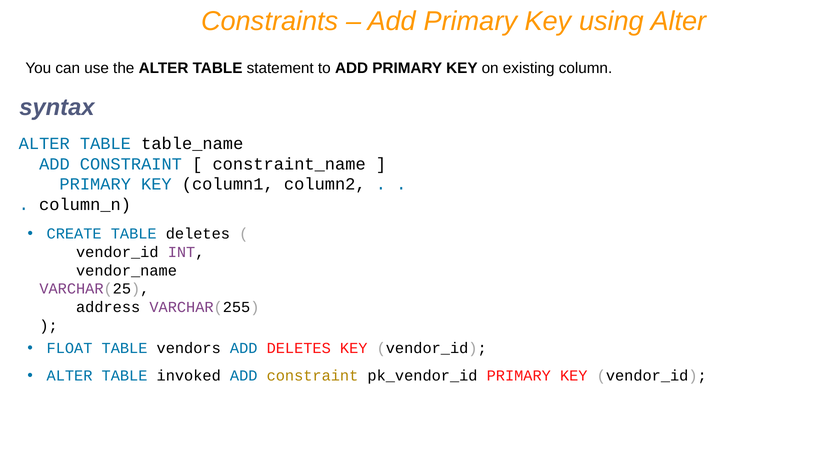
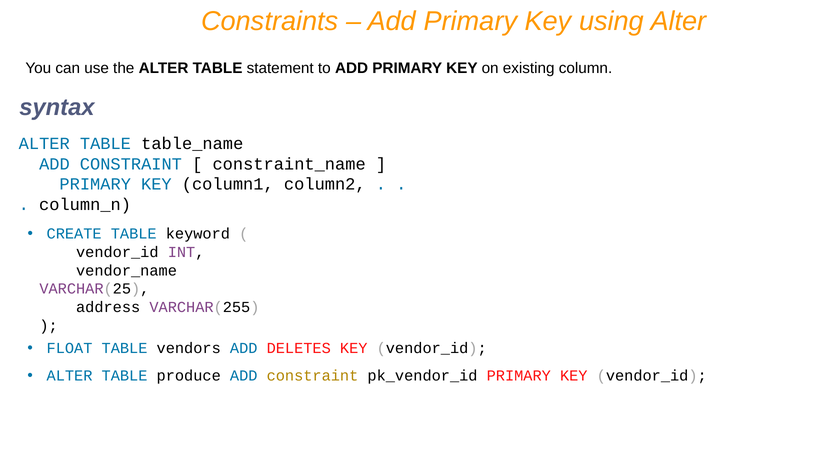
TABLE deletes: deletes -> keyword (198, 234)
invoked: invoked -> produce (189, 375)
